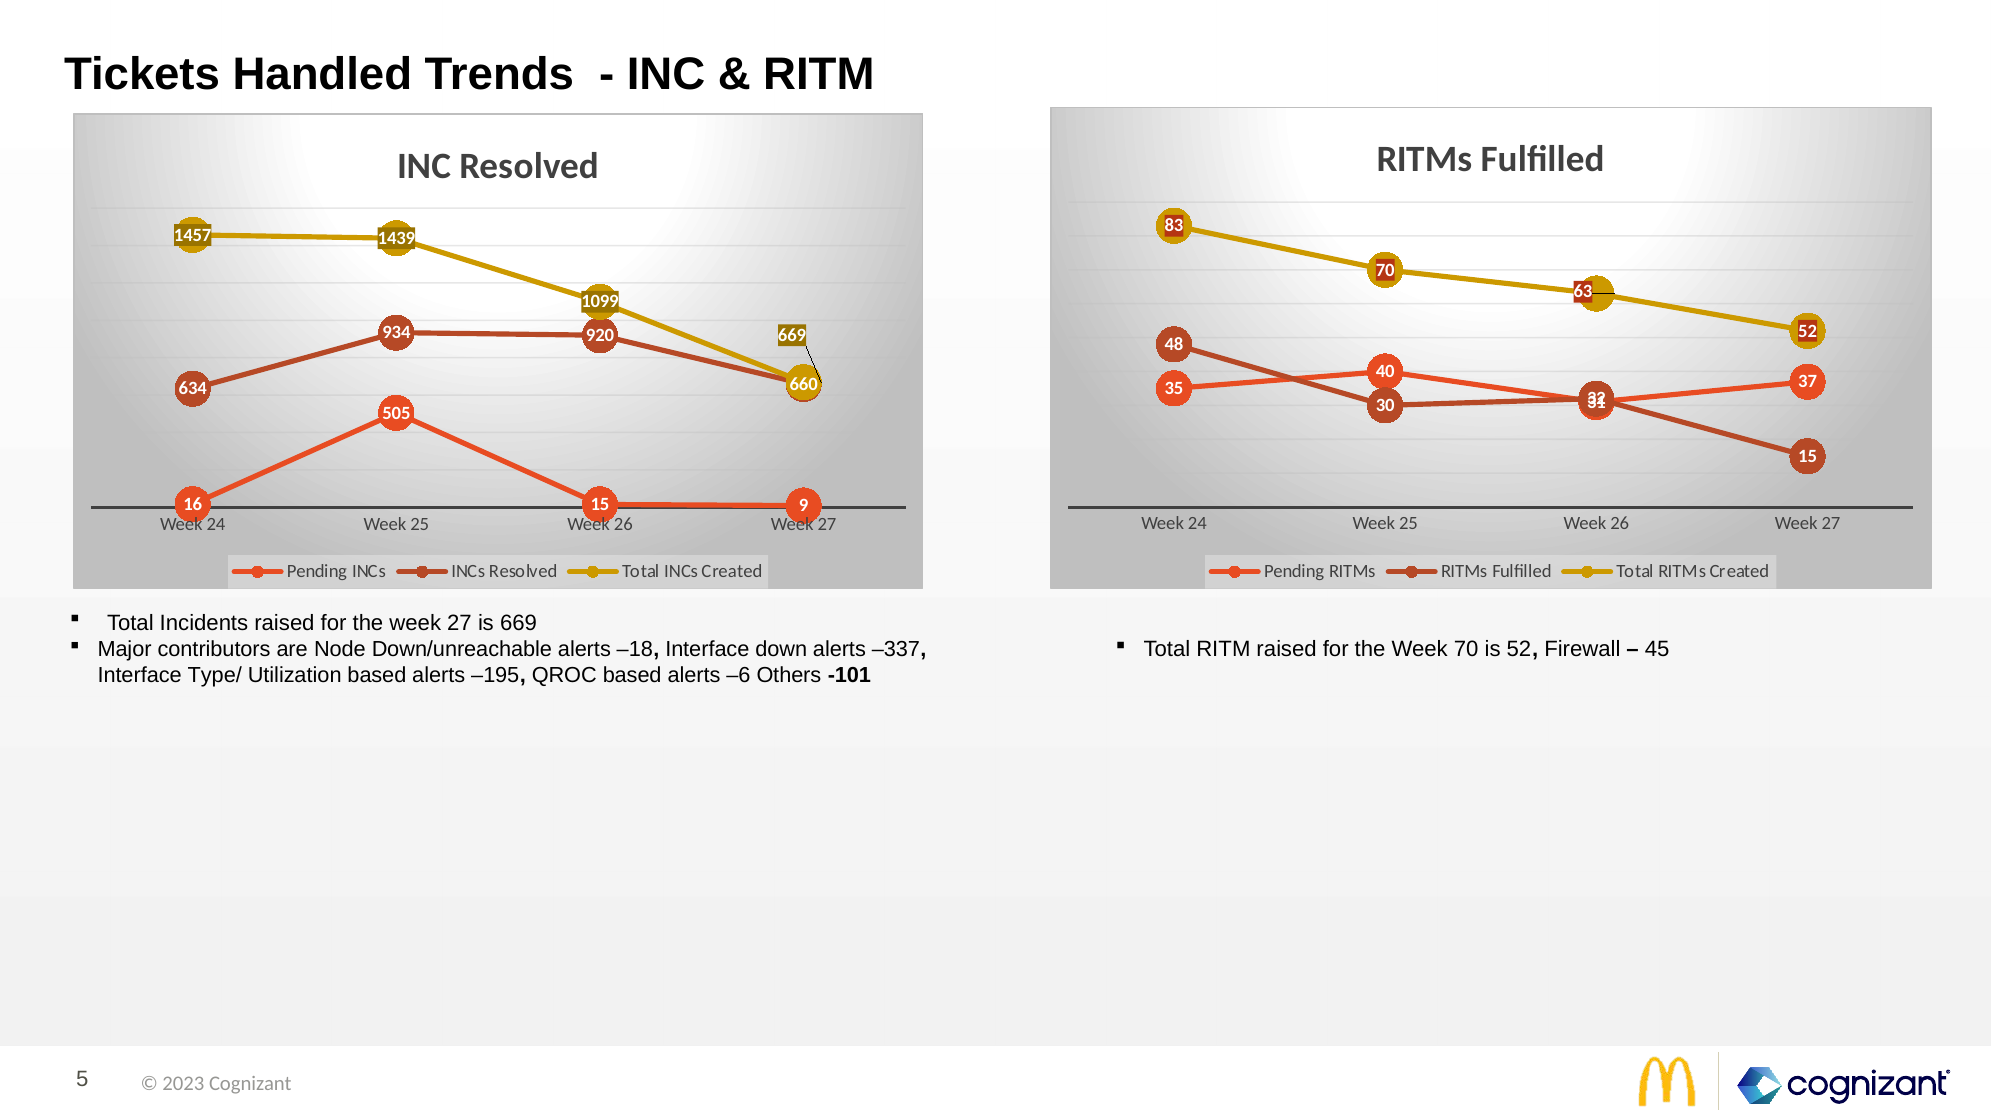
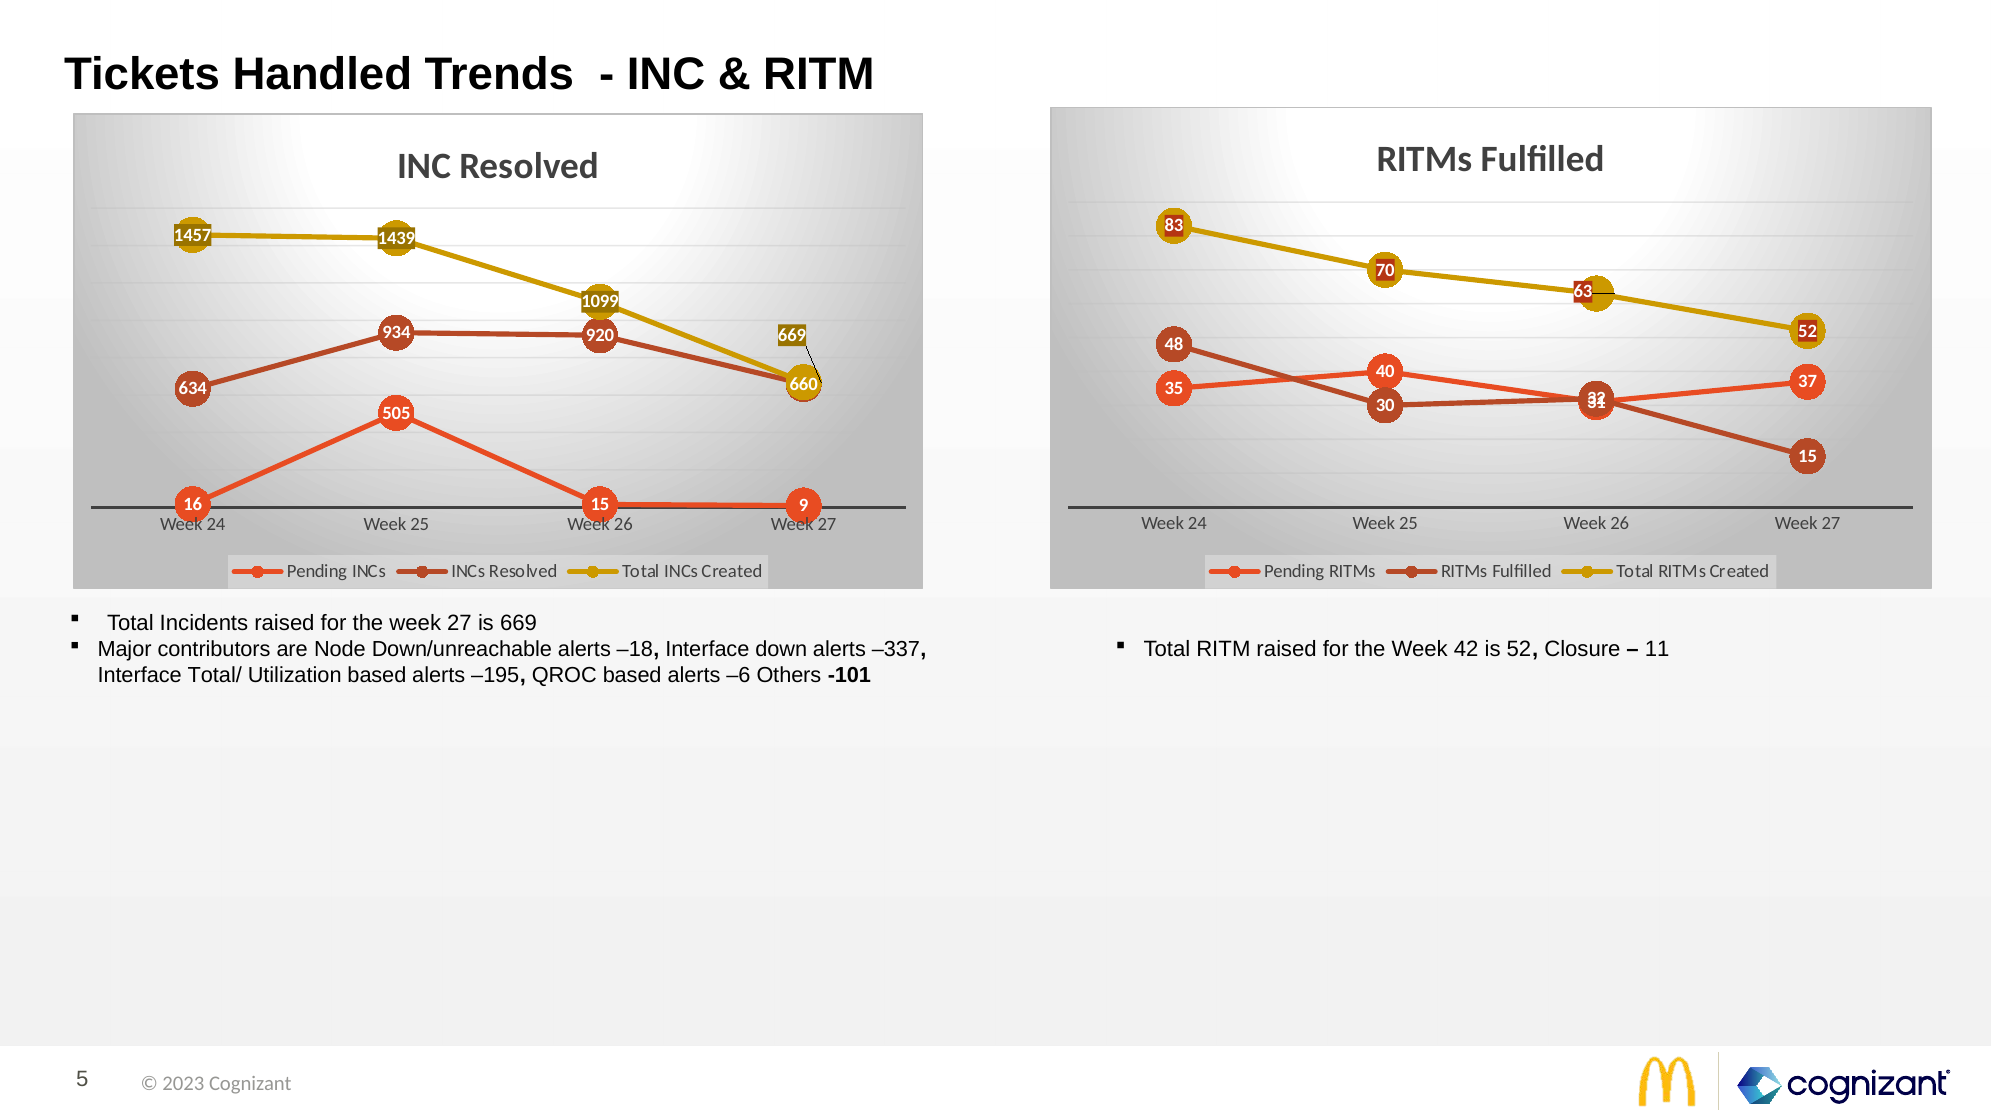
Week 70: 70 -> 42 (1466, 650)
Firewall: Firewall -> Closure (1582, 650)
45: 45 -> 11 (1657, 650)
Type/: Type/ -> Total/ (215, 676)
